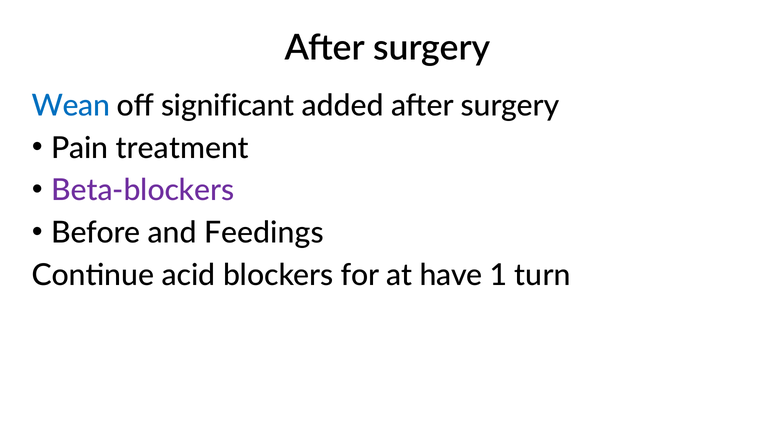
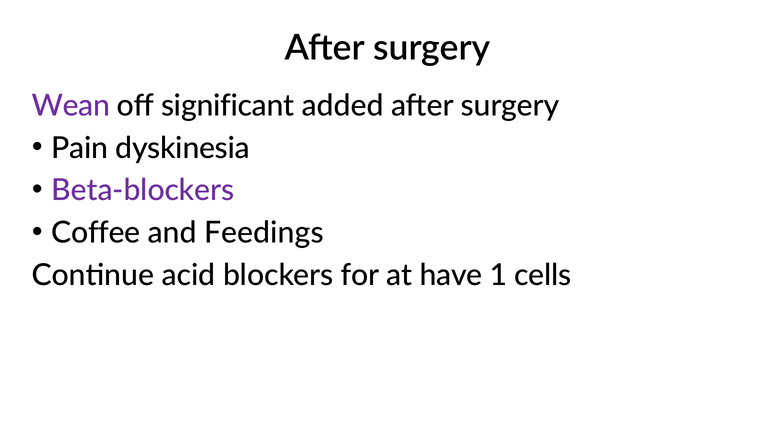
Wean colour: blue -> purple (71, 106)
treatment: treatment -> dyskinesia (183, 148)
Before: Before -> Coffee (96, 233)
turn: turn -> cells (543, 275)
